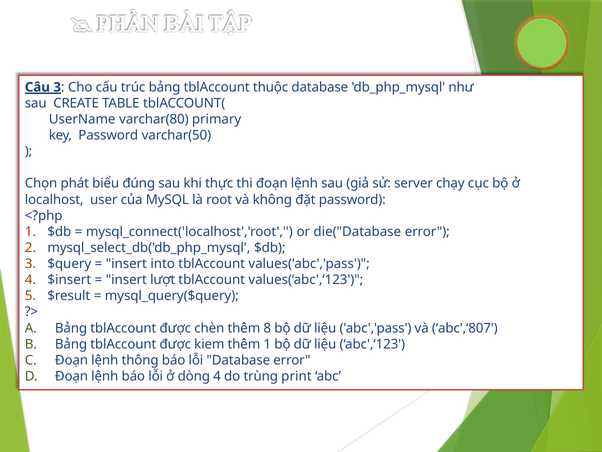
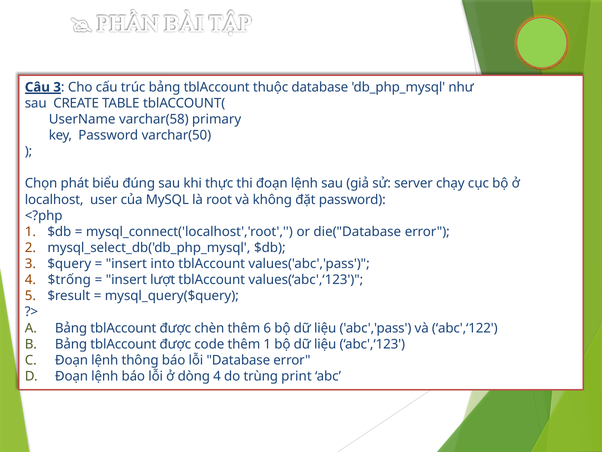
varchar(80: varchar(80 -> varchar(58 (154, 119)
$insert: $insert -> $trống (69, 280)
8: 8 -> 6 (267, 328)
abc',‘807: abc',‘807 -> abc',‘122 (465, 328)
kiem: kiem -> code (209, 344)
